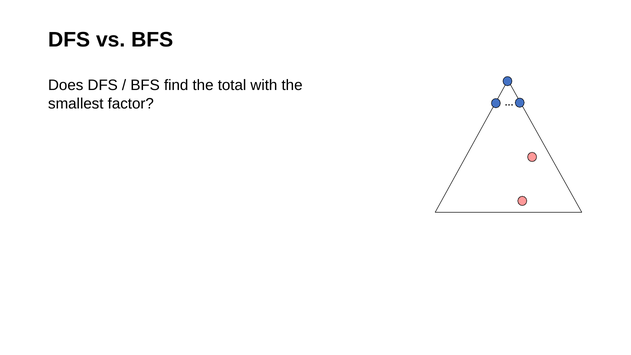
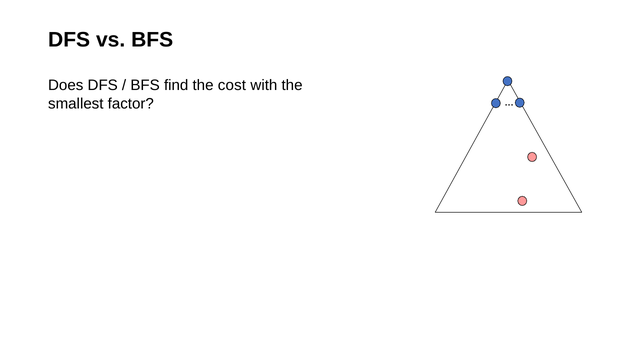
total: total -> cost (232, 85)
